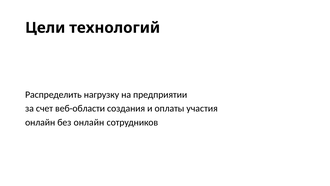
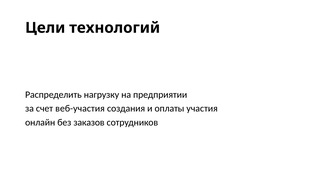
веб-области: веб-области -> веб-участия (80, 108)
без онлайн: онлайн -> заказов (89, 122)
